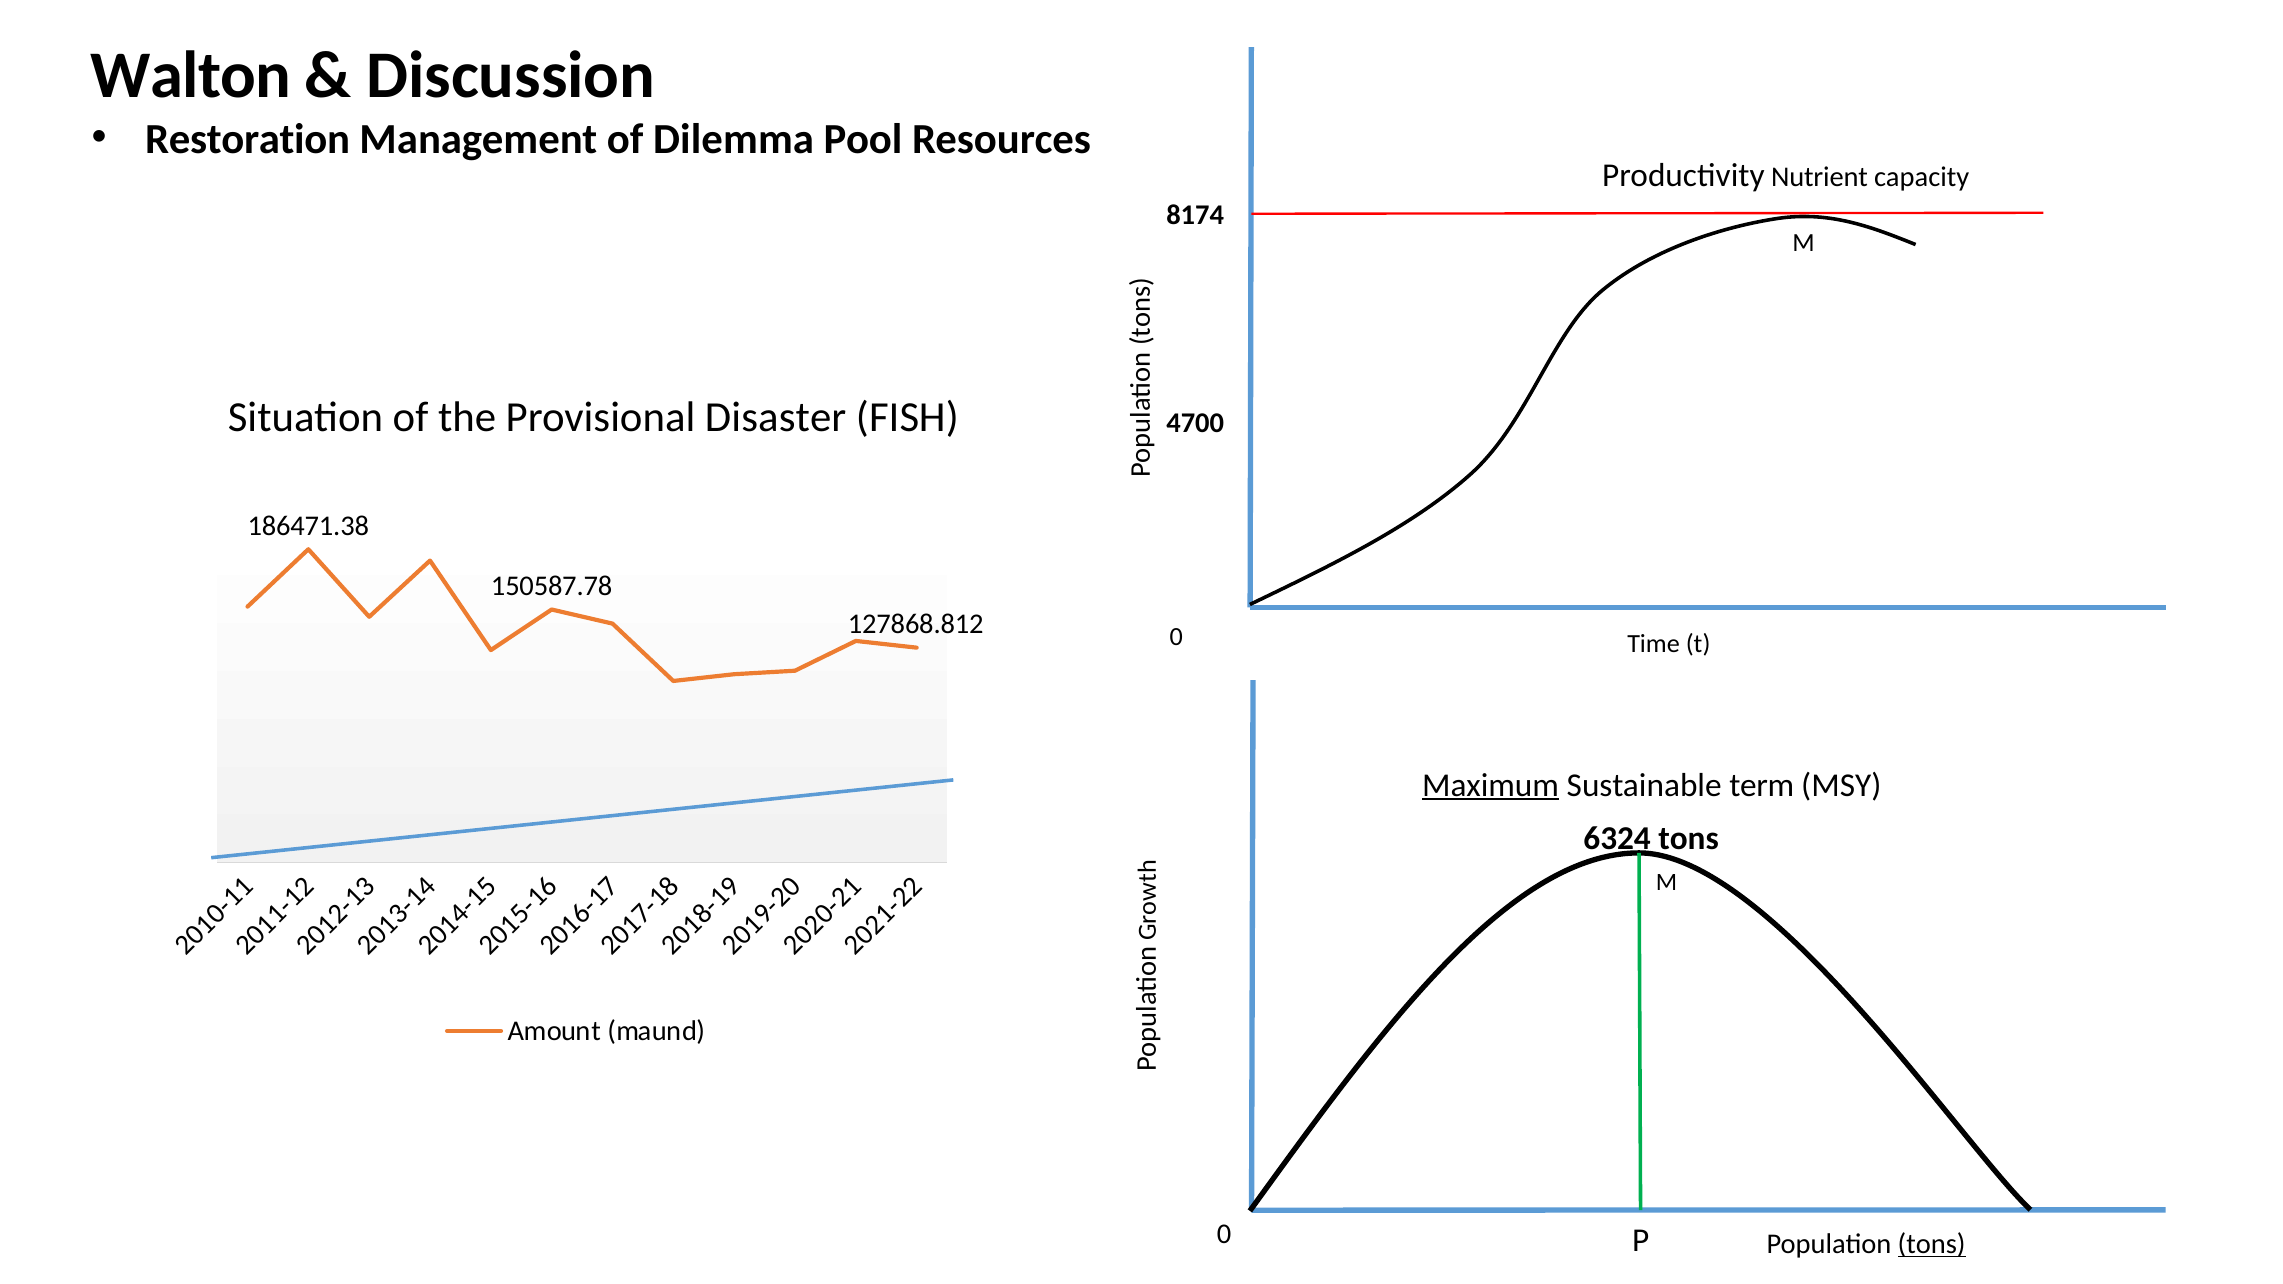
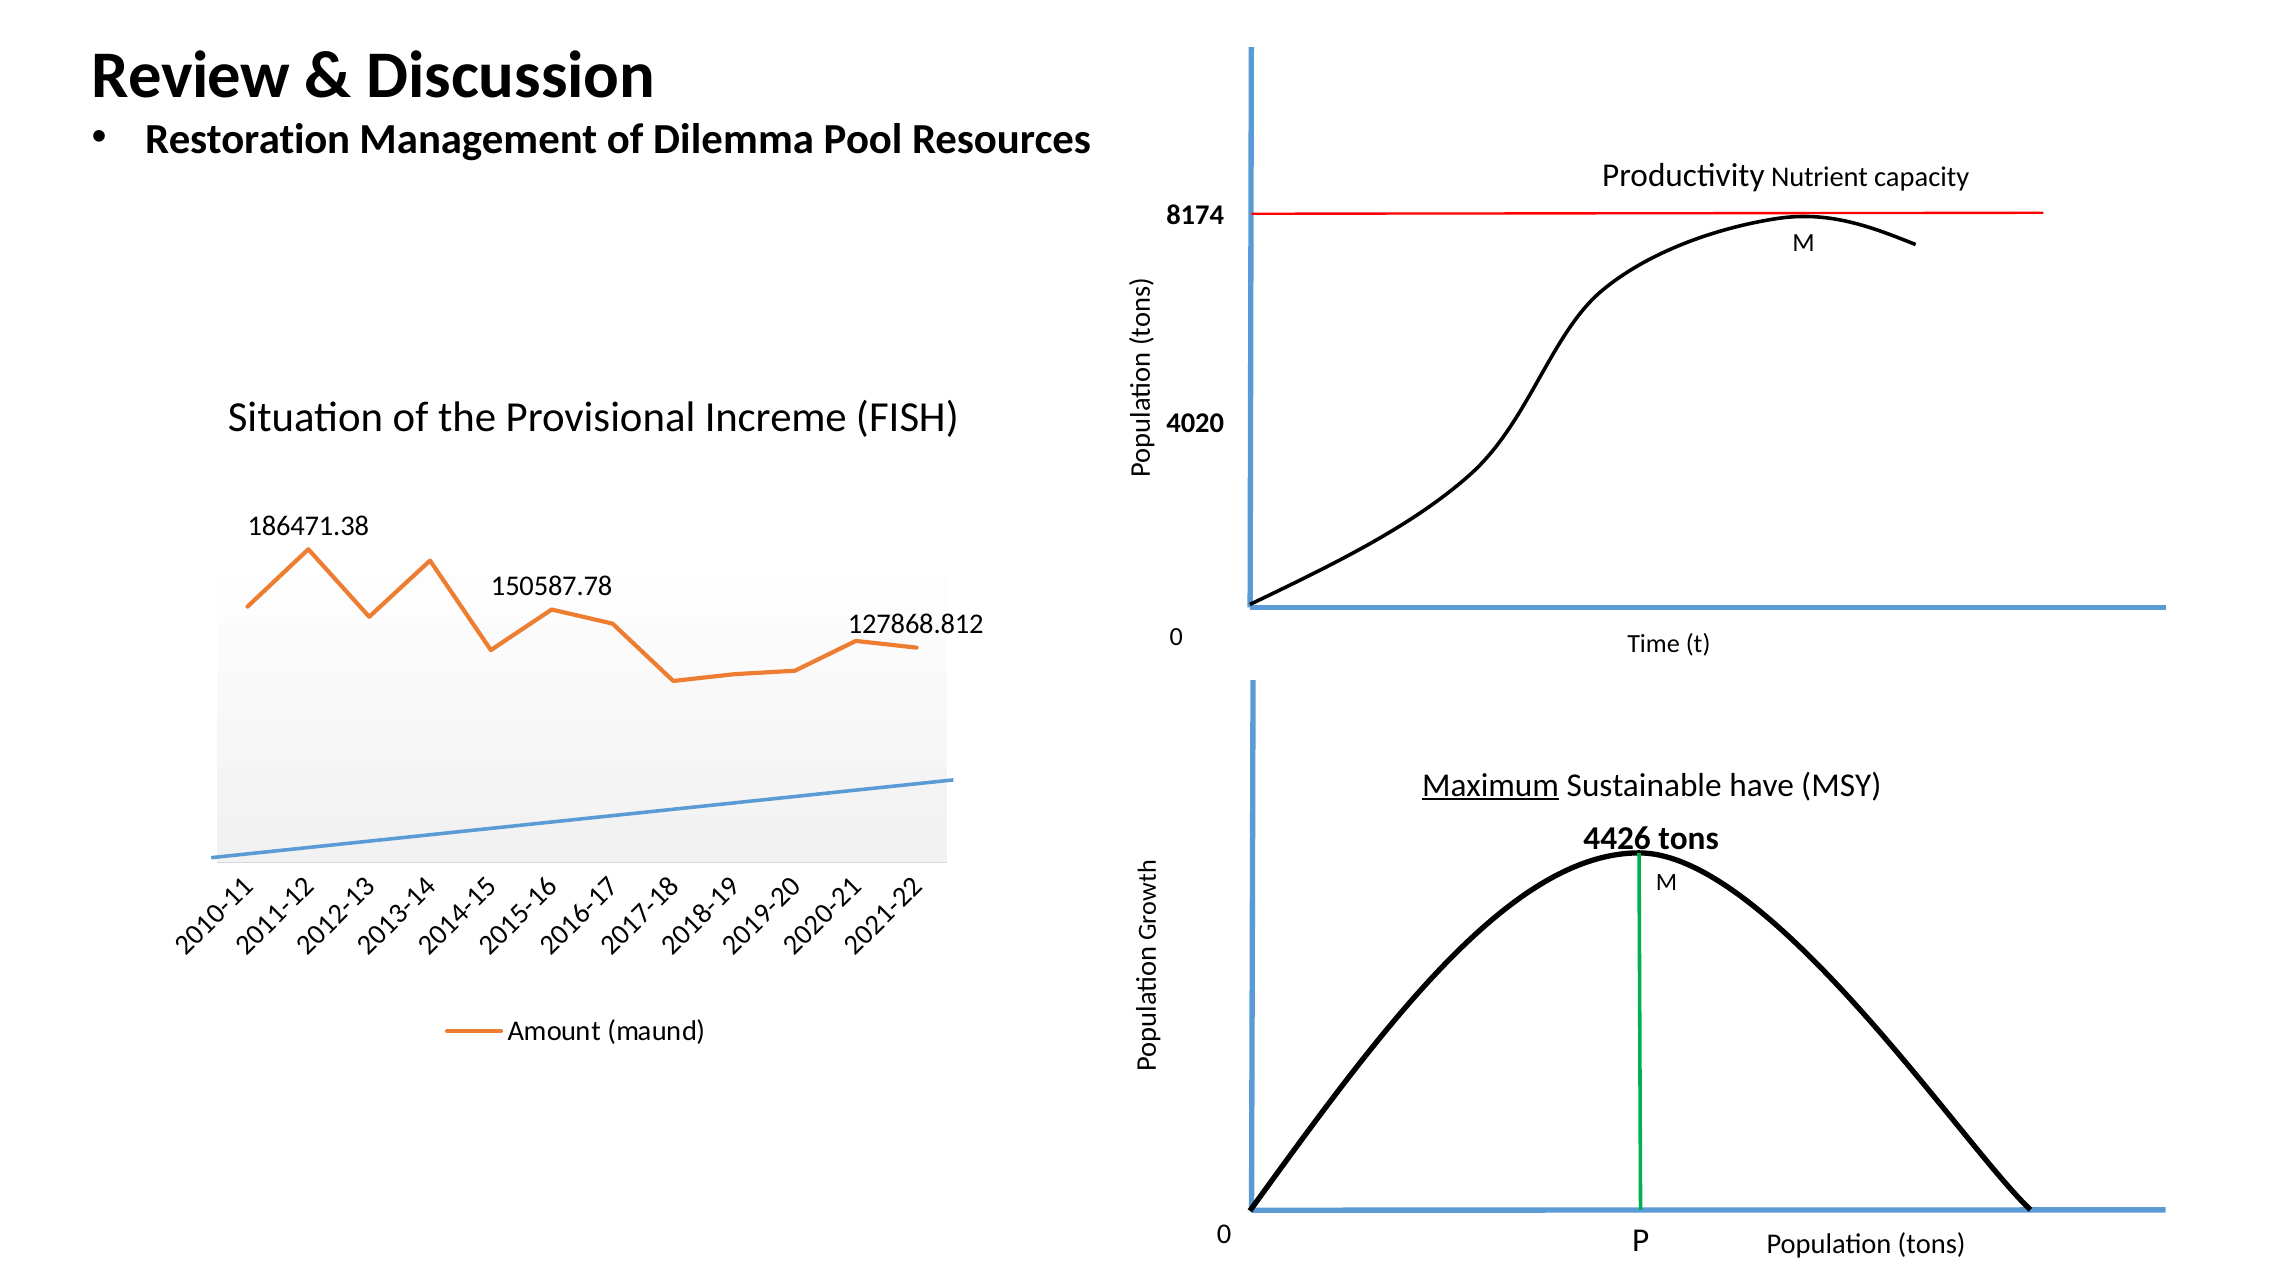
Walton: Walton -> Review (191, 75)
Disaster: Disaster -> Increme (776, 417)
4700: 4700 -> 4020 (1195, 423)
term: term -> have (1762, 785)
6324: 6324 -> 4426 (1617, 839)
tons underline: present -> none (1932, 1244)
